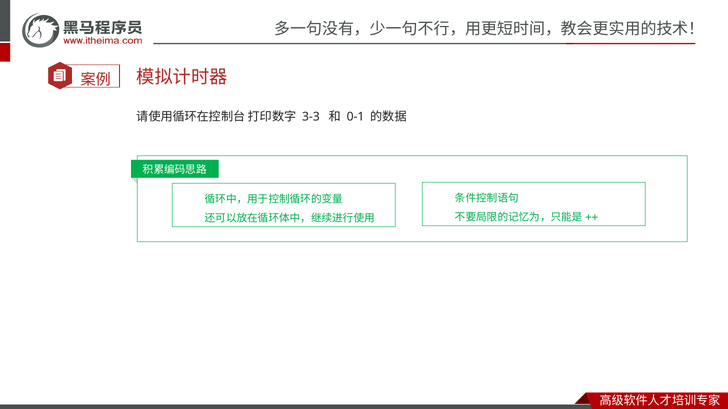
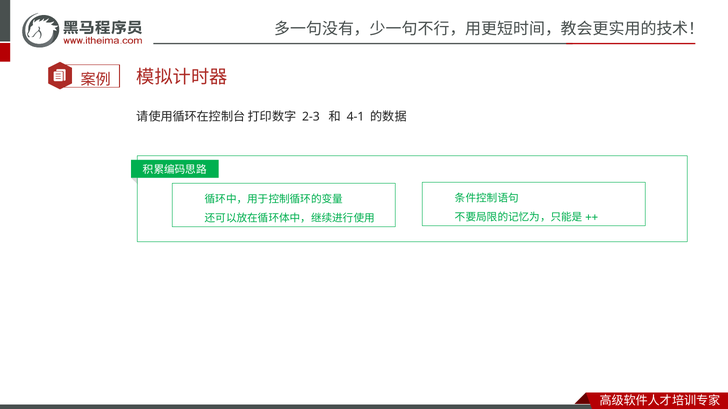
3-3: 3-3 -> 2-3 (311, 117)
0-1: 0-1 -> 4-1 (355, 117)
